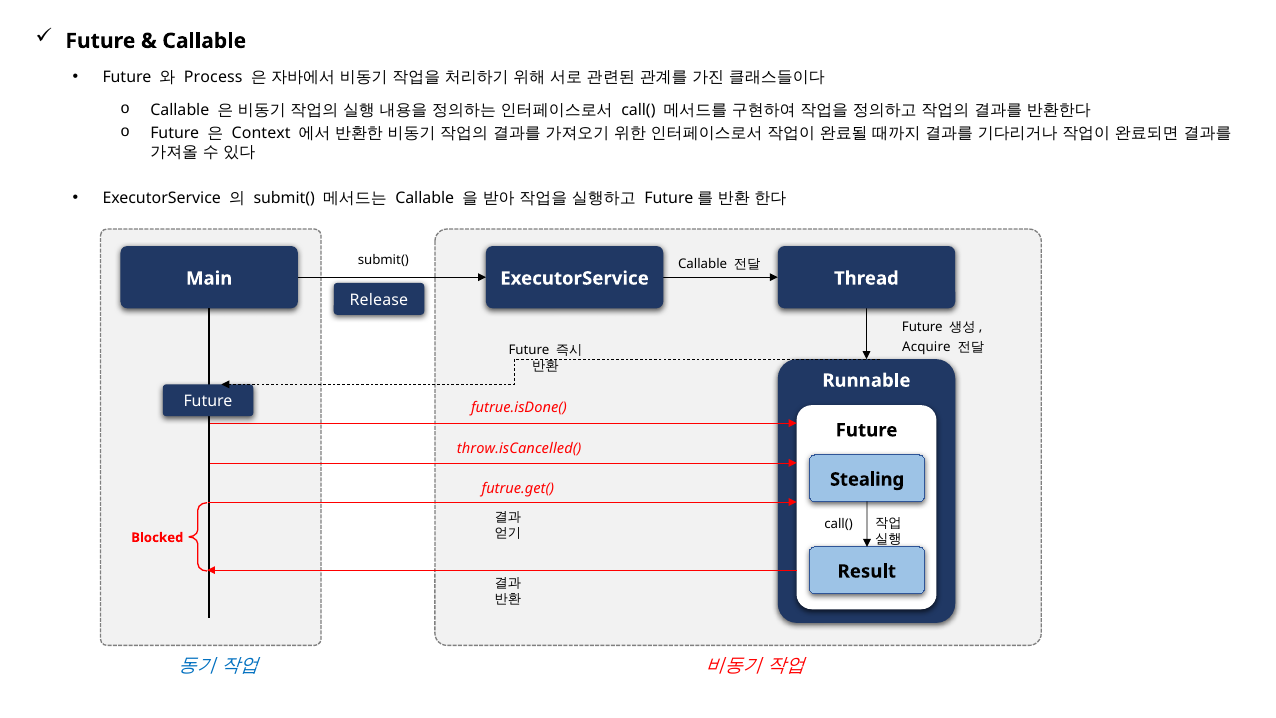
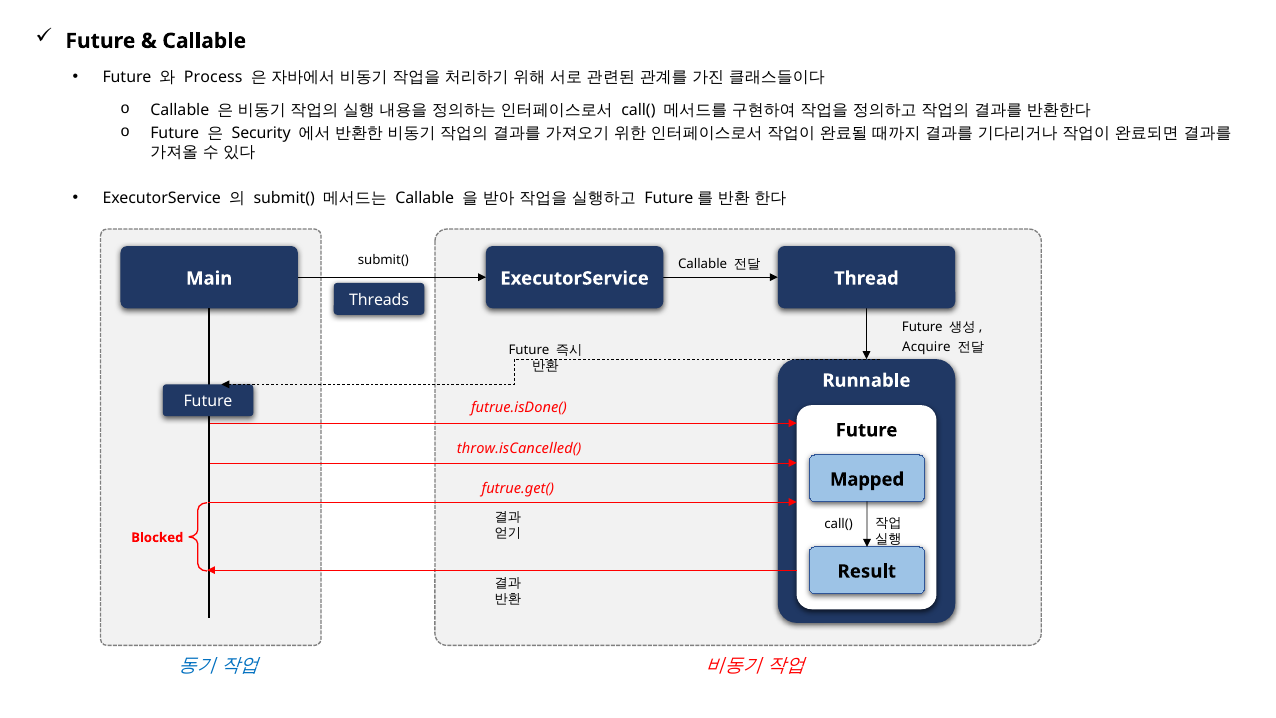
Context: Context -> Security (261, 133)
Release: Release -> Threads (379, 300)
Stealing: Stealing -> Mapped (867, 479)
